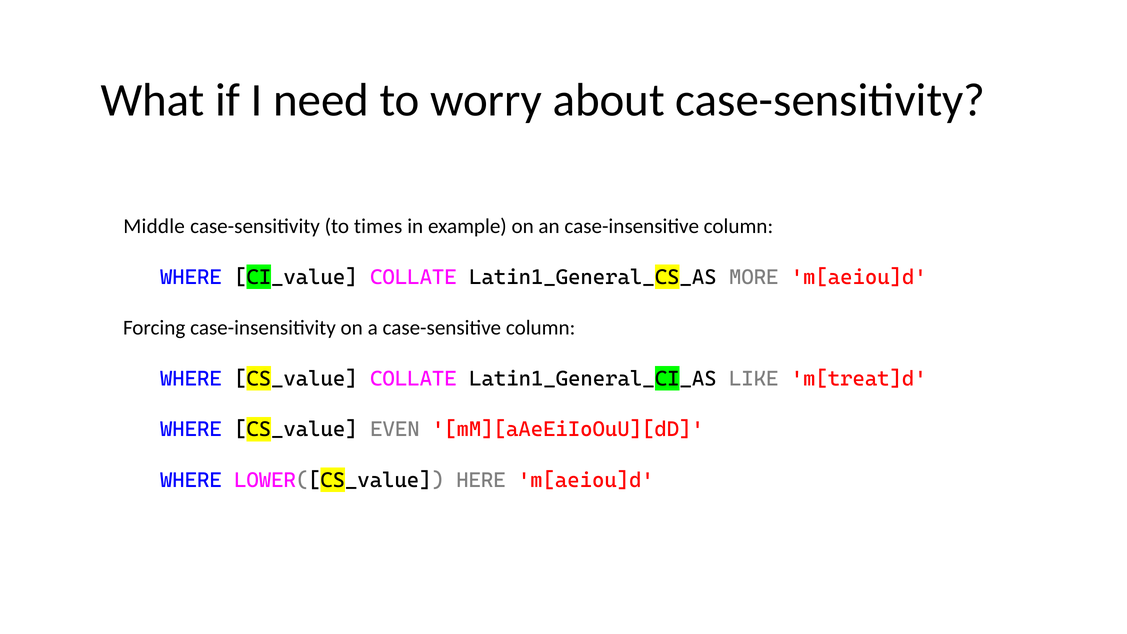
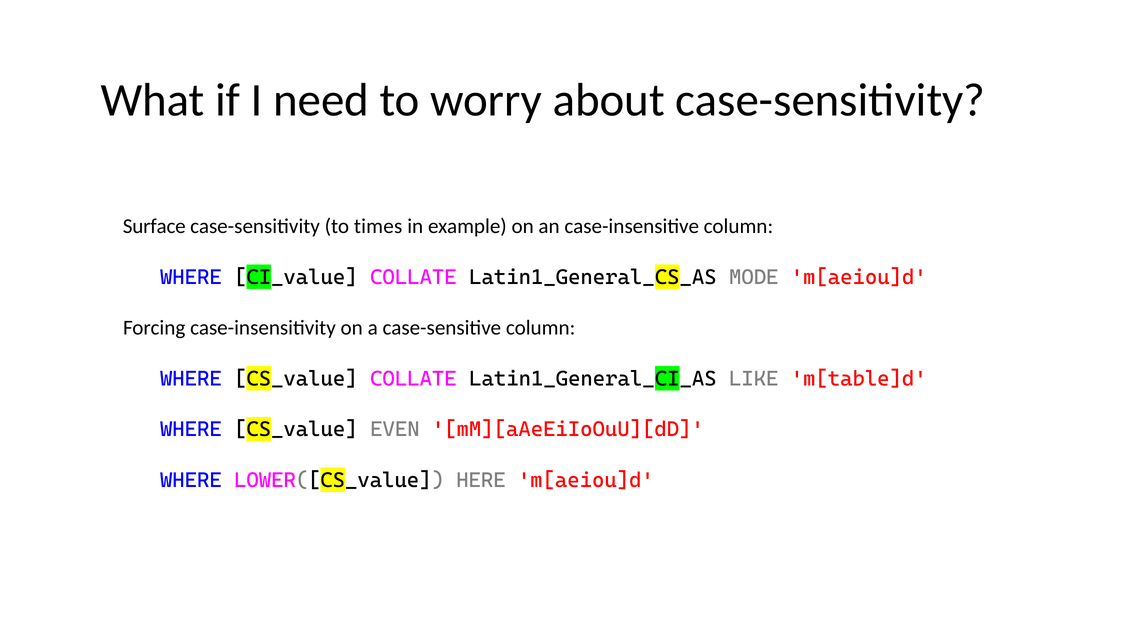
Middle: Middle -> Surface (154, 227)
MORE: MORE -> MODE (754, 277)
m[treat]d: m[treat]d -> m[table]d (859, 379)
